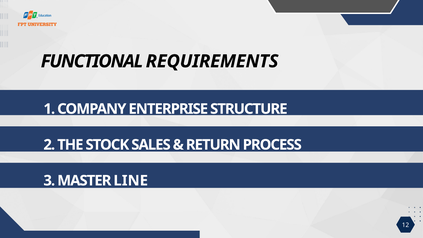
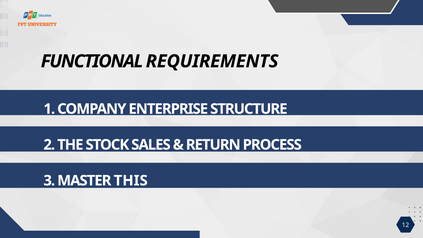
LINE: LINE -> THIS (131, 181)
